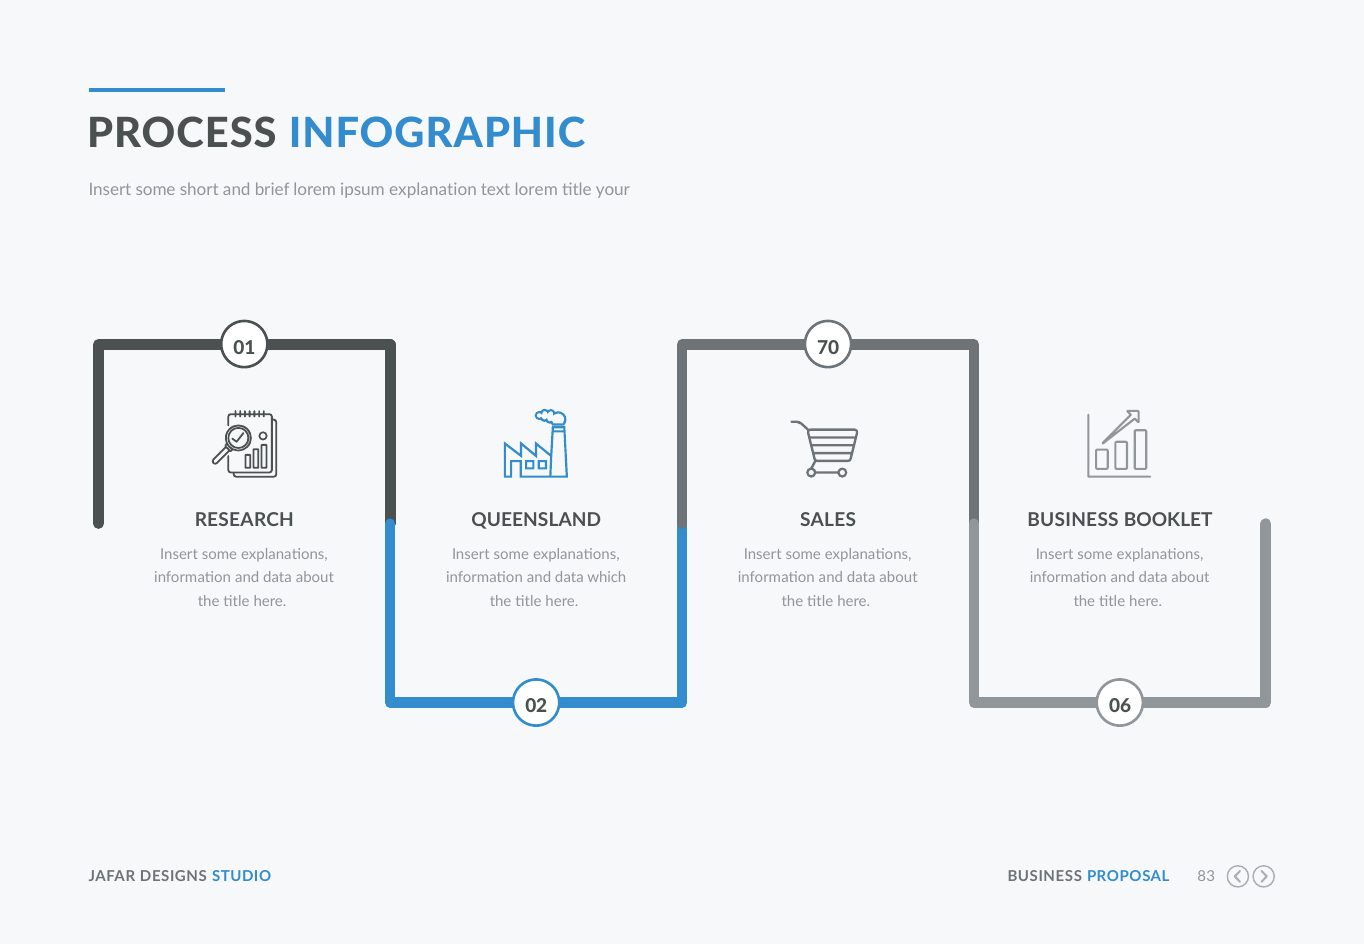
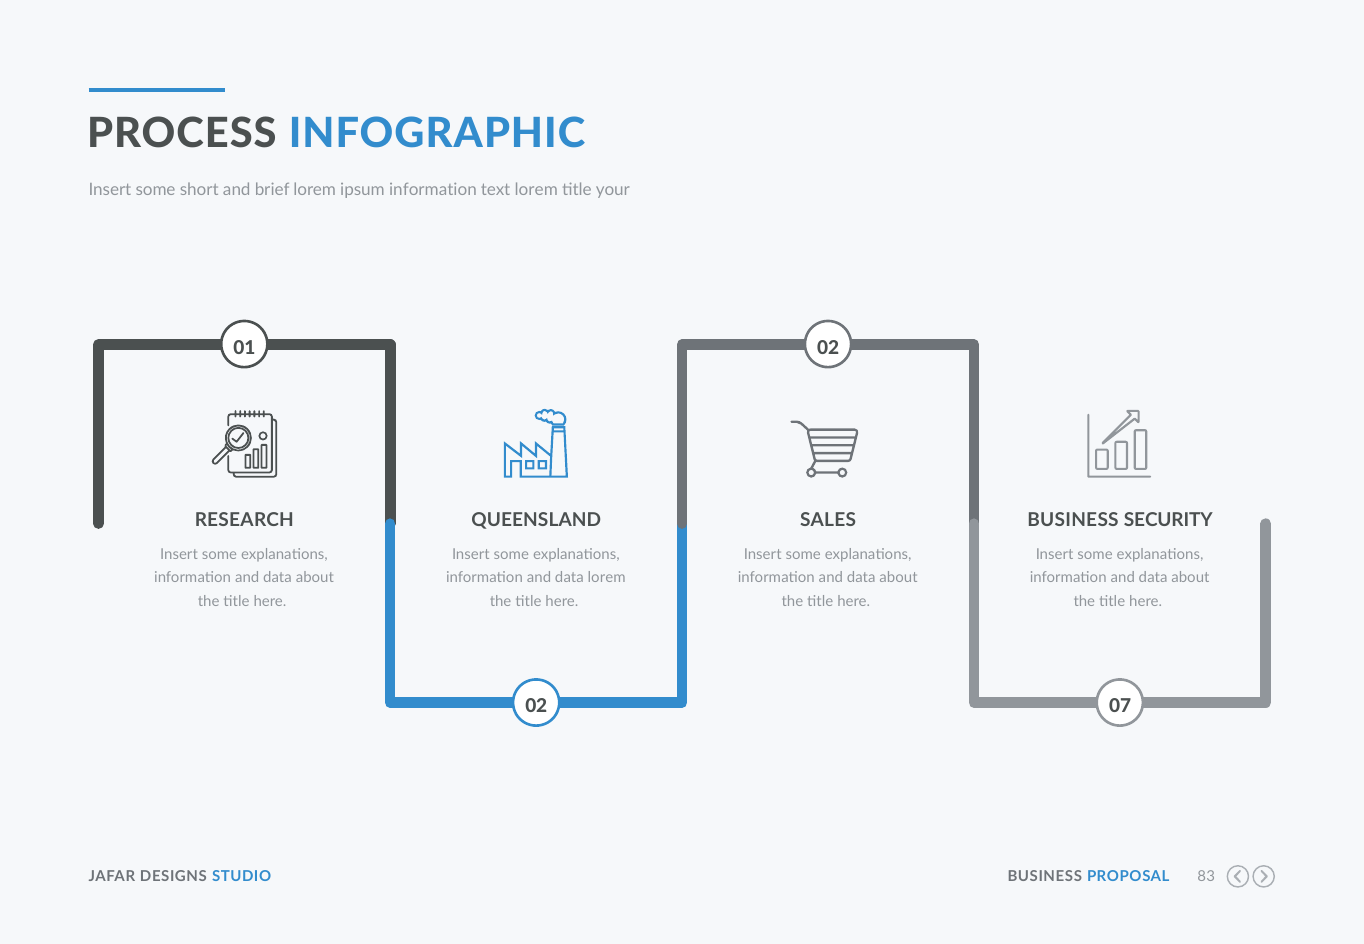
ipsum explanation: explanation -> information (433, 190)
01 70: 70 -> 02 (828, 348)
BOOKLET: BOOKLET -> SECURITY (1168, 520)
data which: which -> lorem (607, 578)
06: 06 -> 07 (1120, 707)
